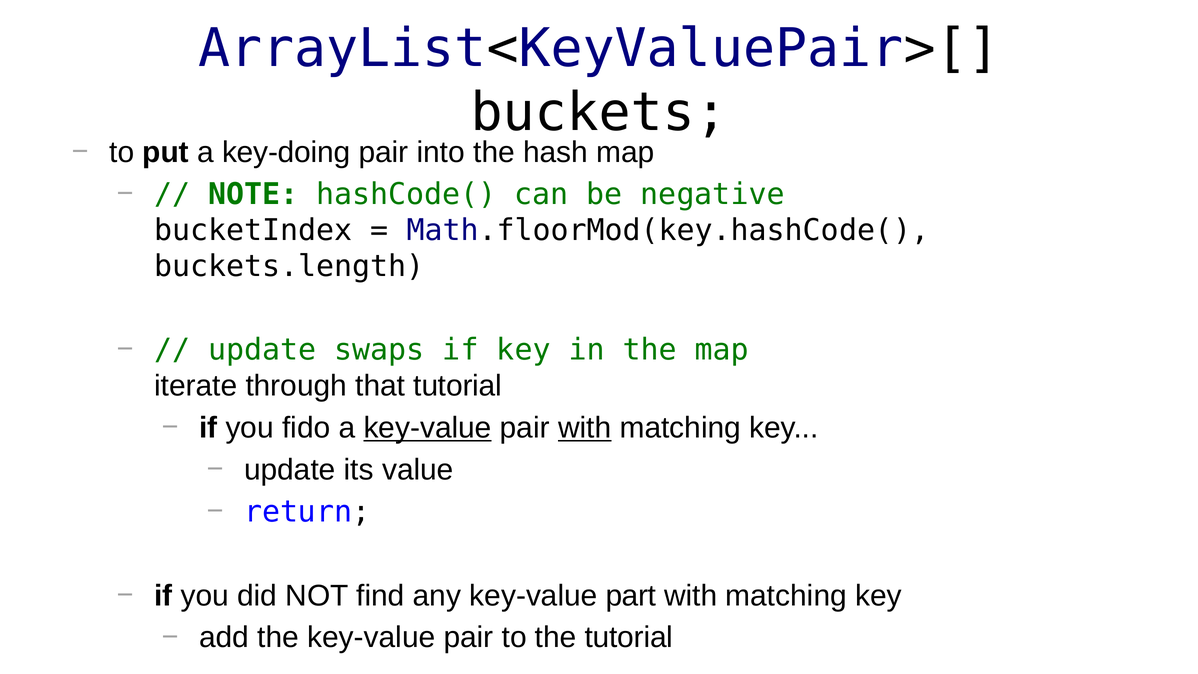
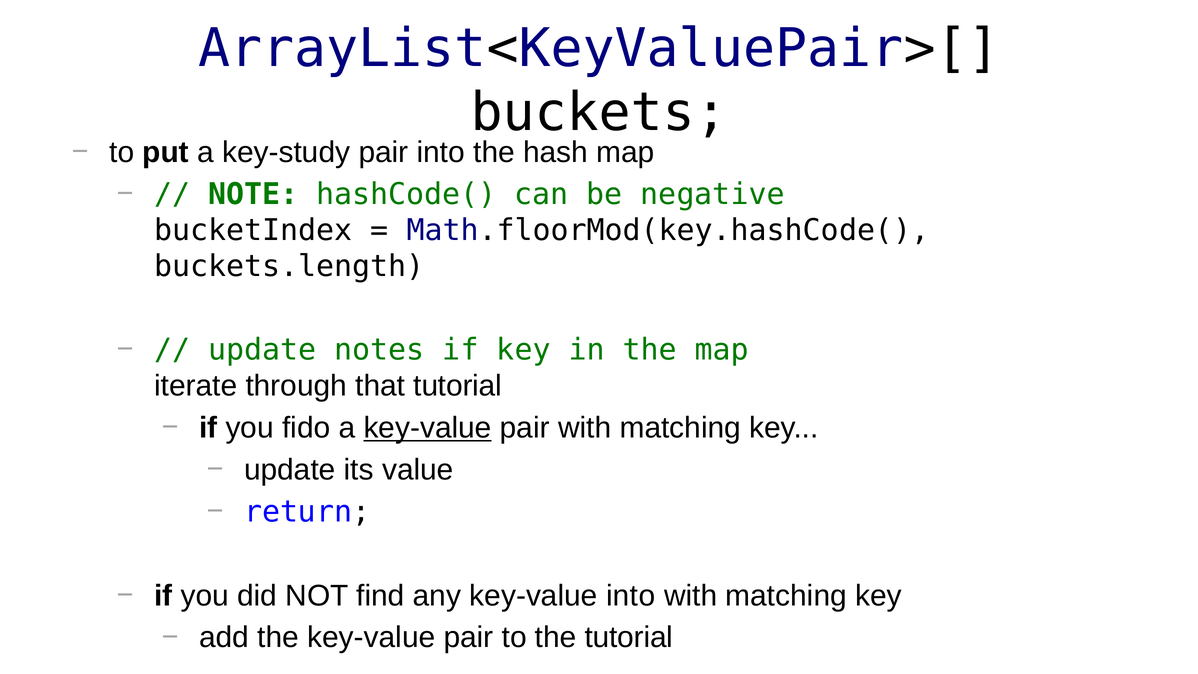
key-doing: key-doing -> key-study (286, 152)
swaps: swaps -> notes (379, 350)
with underline: present -> none (585, 428)
key-value part: part -> into (631, 596)
